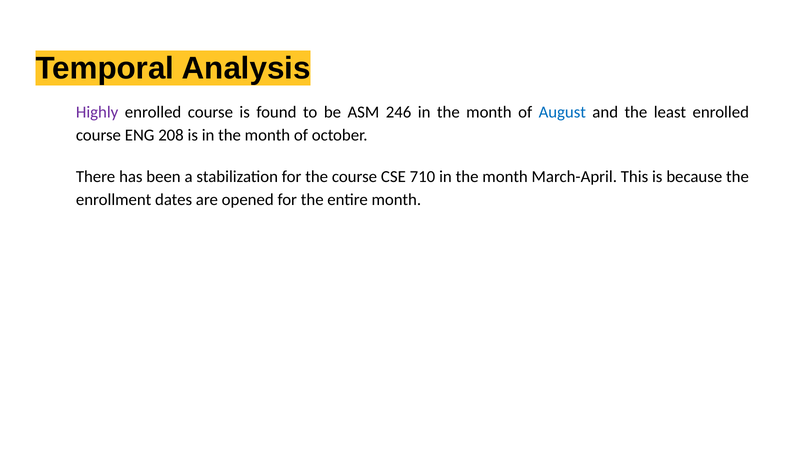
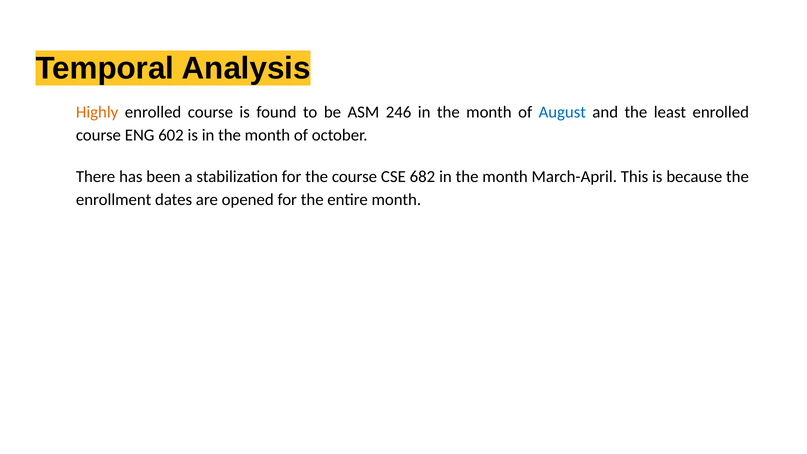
Highly colour: purple -> orange (97, 112)
208: 208 -> 602 (171, 135)
710: 710 -> 682 (422, 176)
